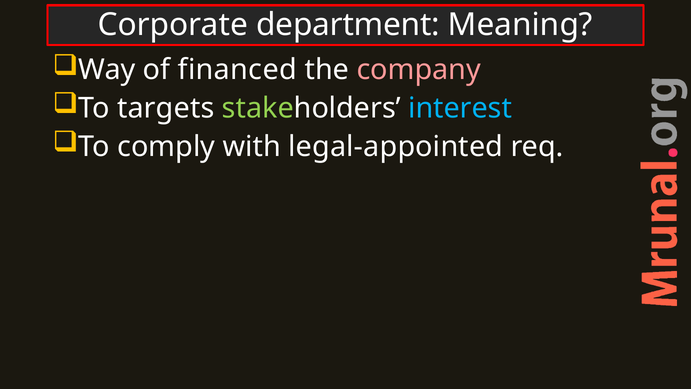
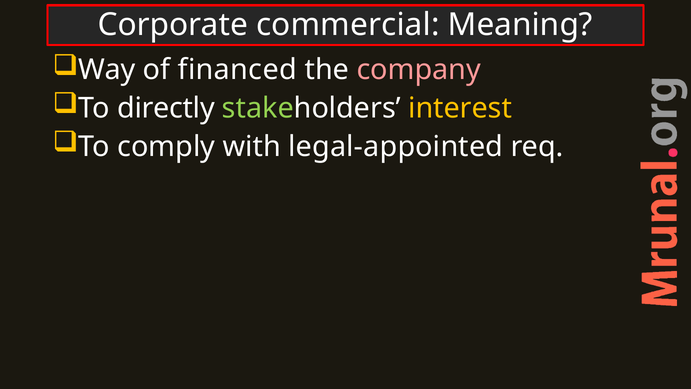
department: department -> commercial (348, 25)
targets: targets -> directly (166, 108)
interest colour: light blue -> yellow (460, 108)
